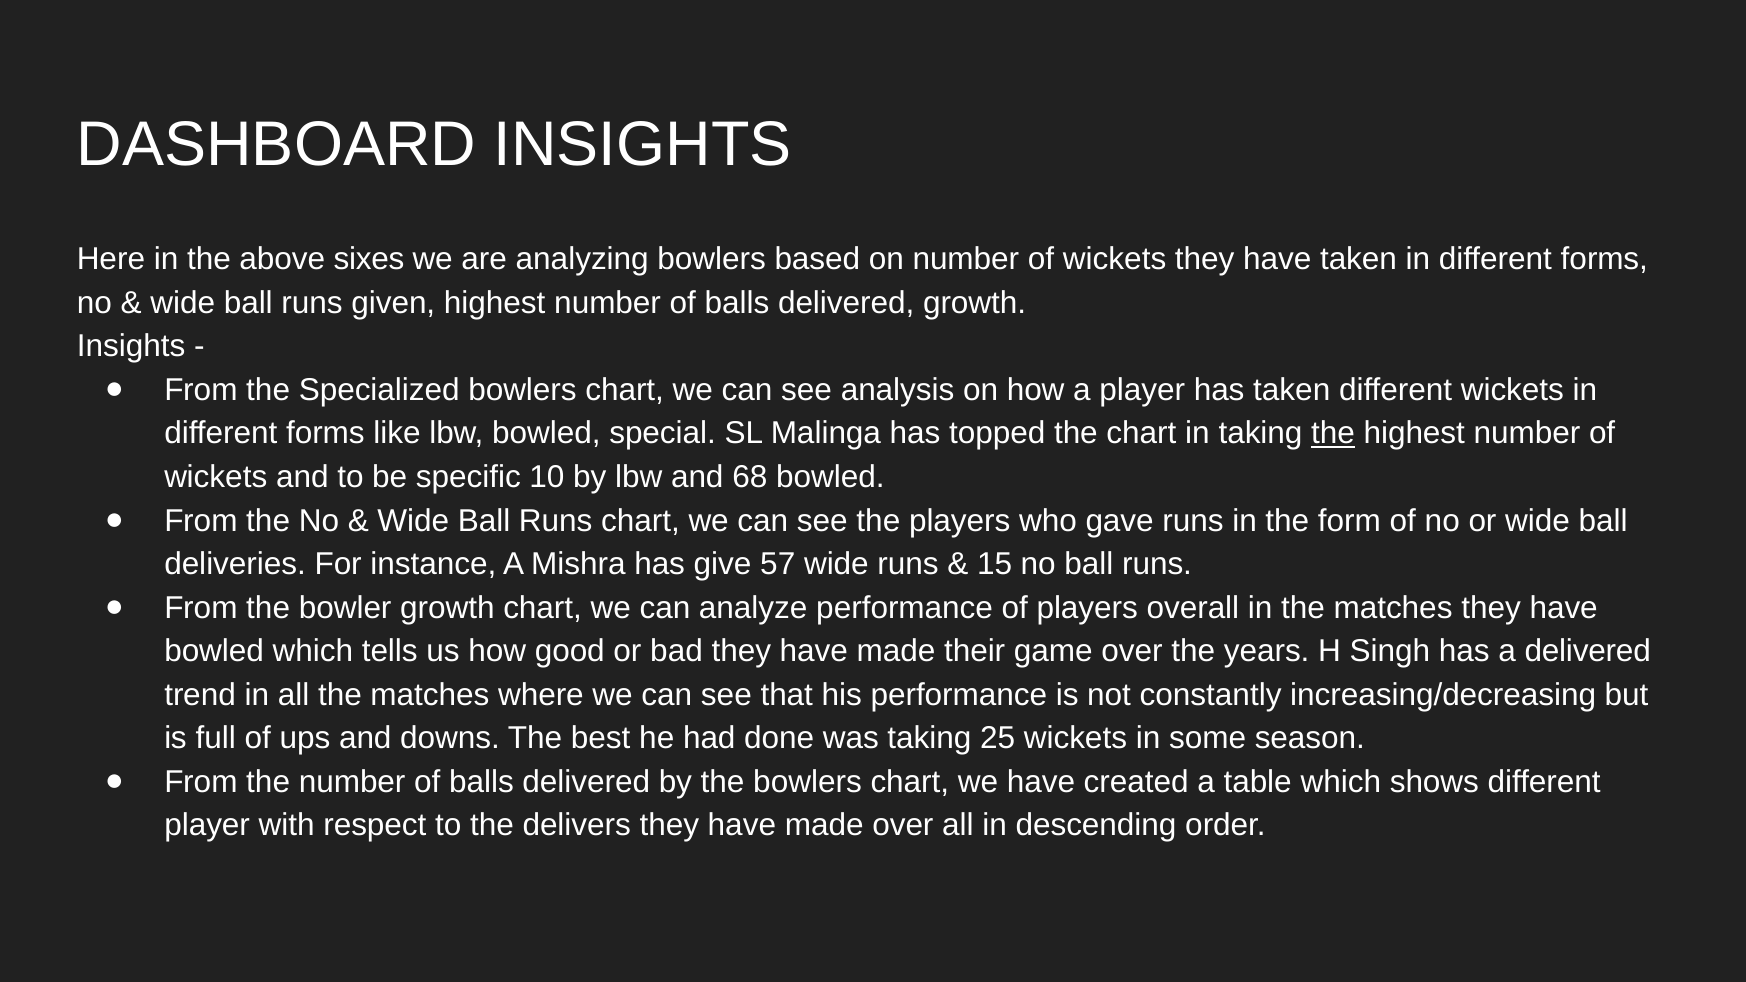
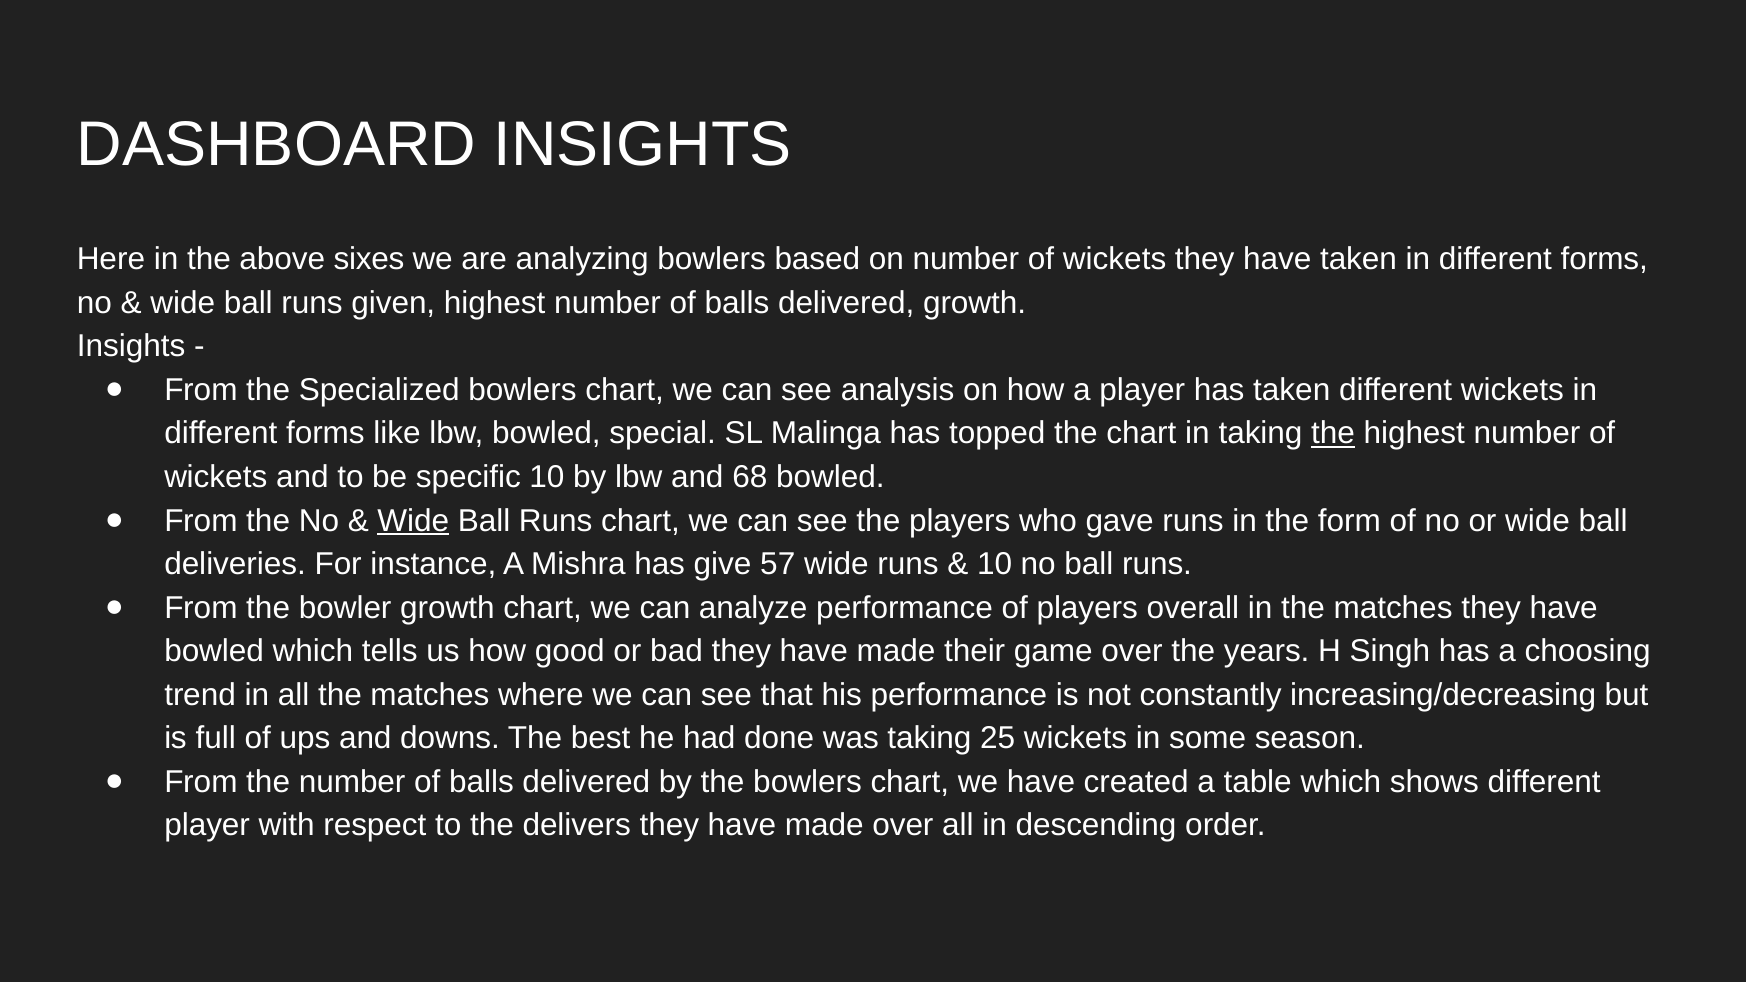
Wide underline: none -> present (413, 521)
15: 15 -> 10 (995, 564)
a delivered: delivered -> choosing (1588, 651)
